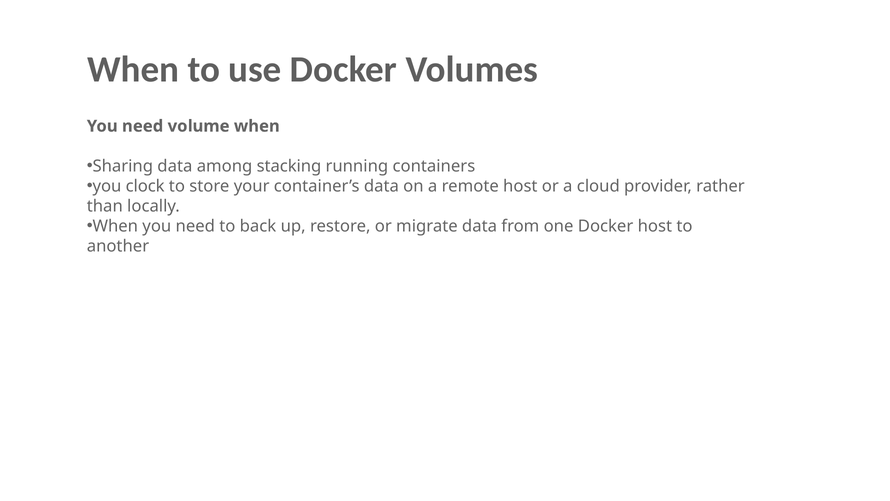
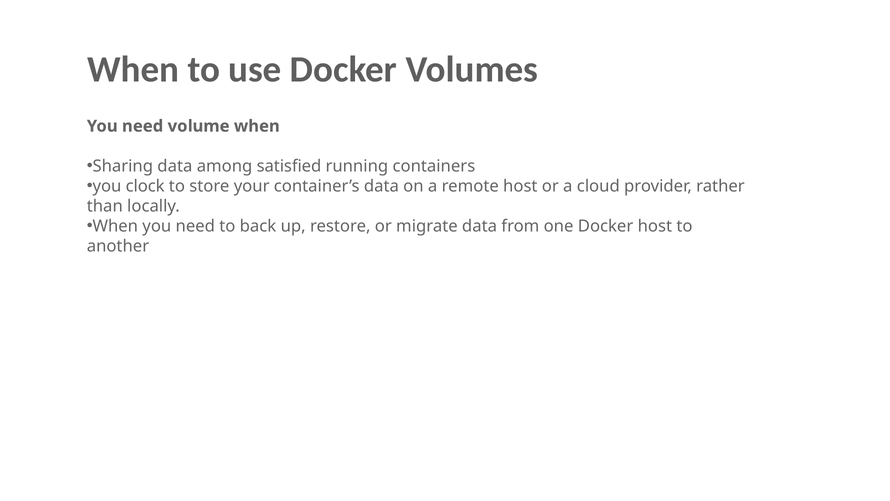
stacking: stacking -> satisfied (289, 166)
